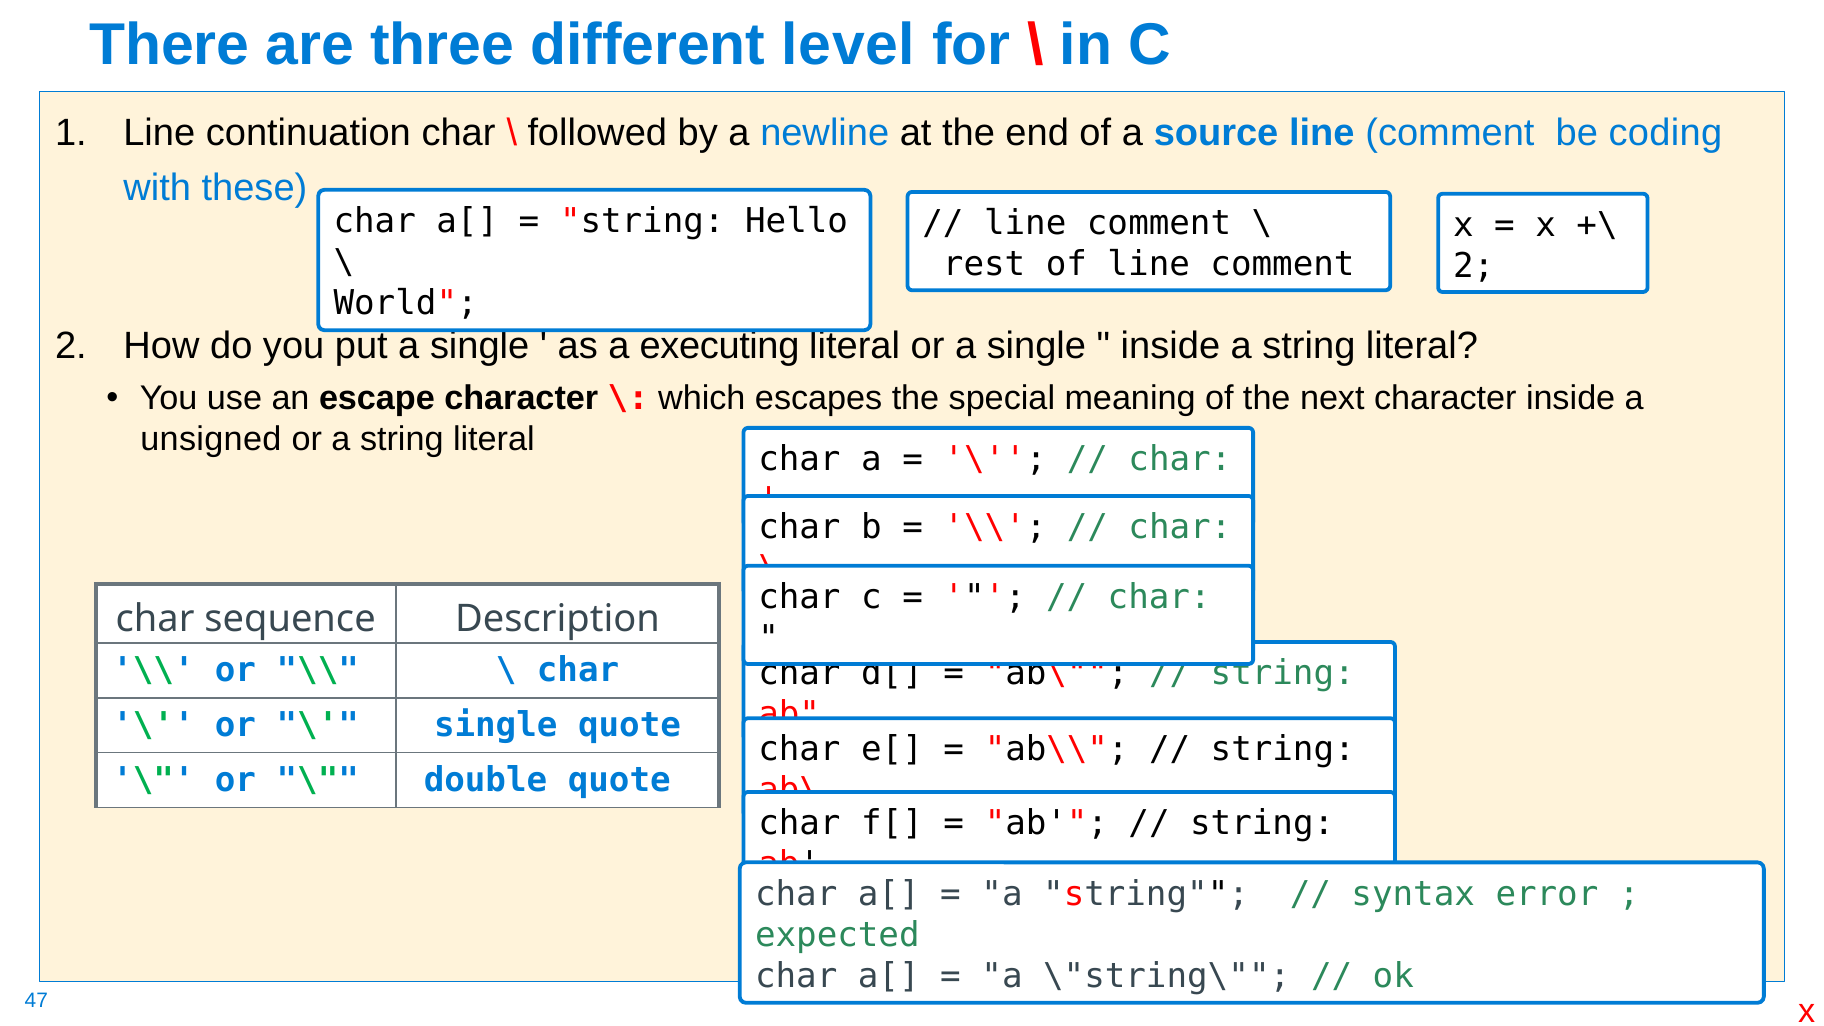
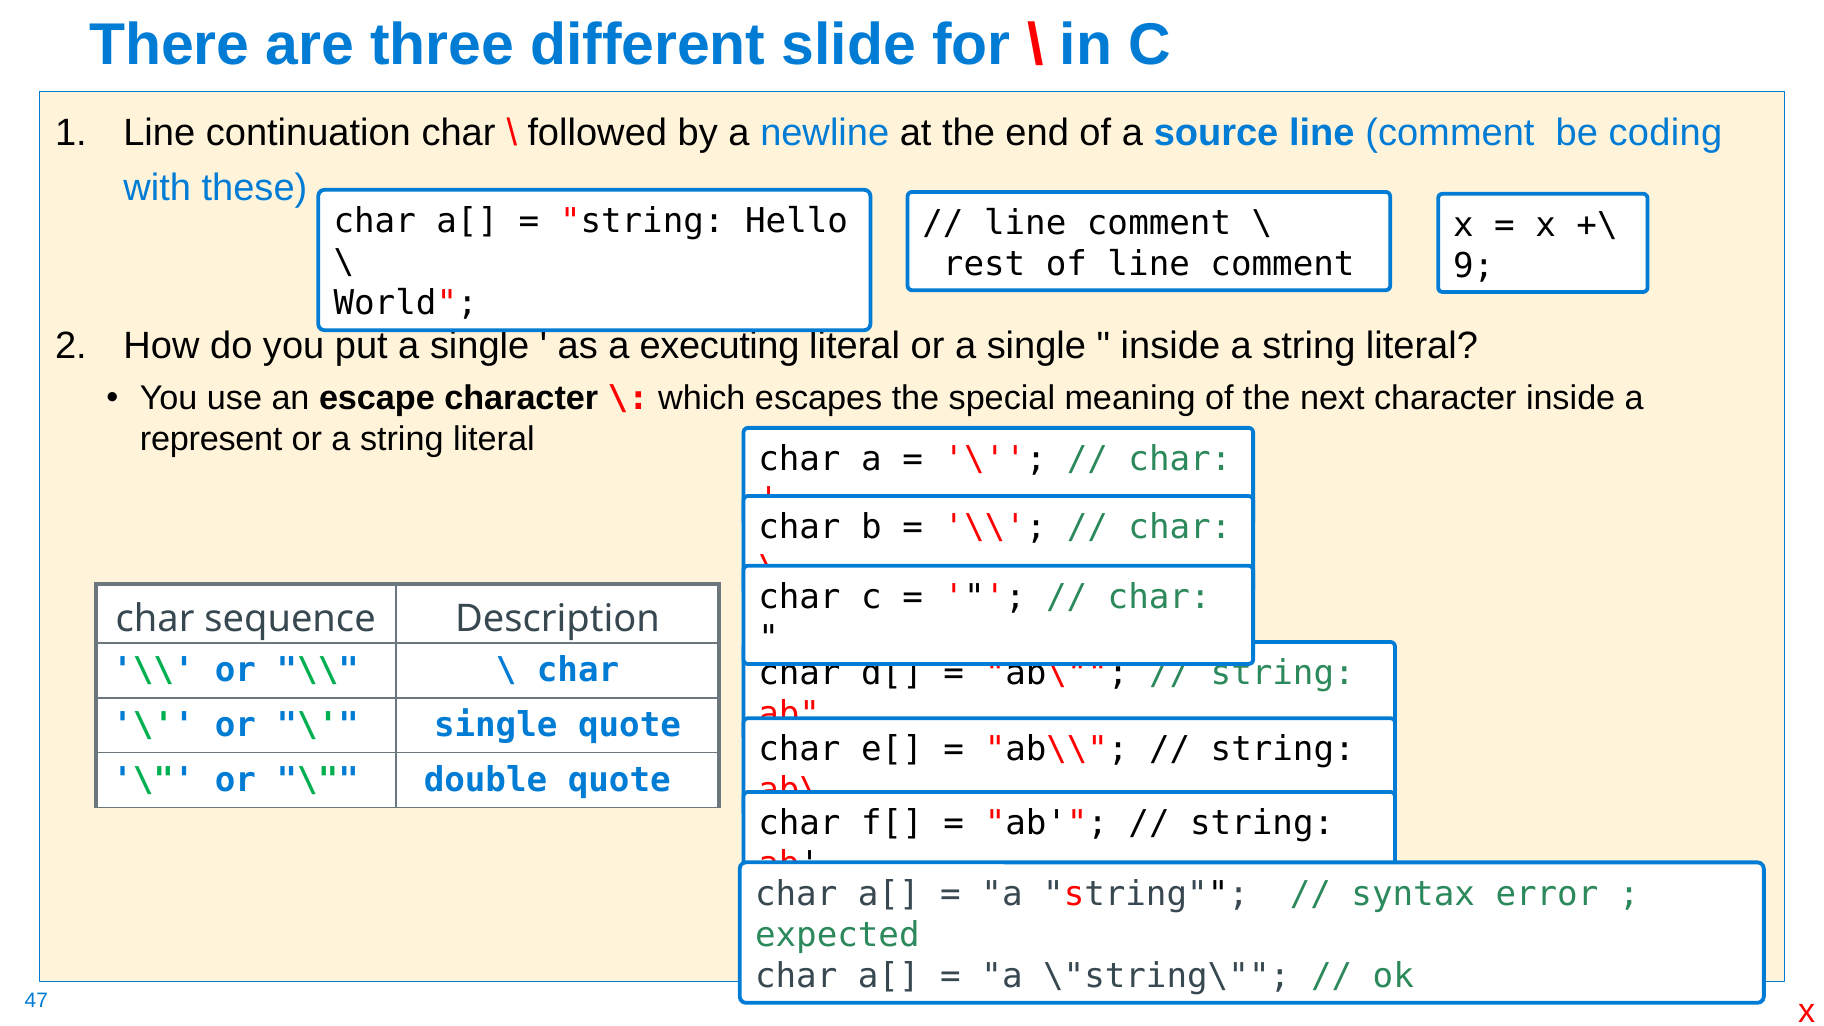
level: level -> slide (849, 46)
2: 2 -> 9 (1474, 266)
unsigned: unsigned -> represent (211, 440)
